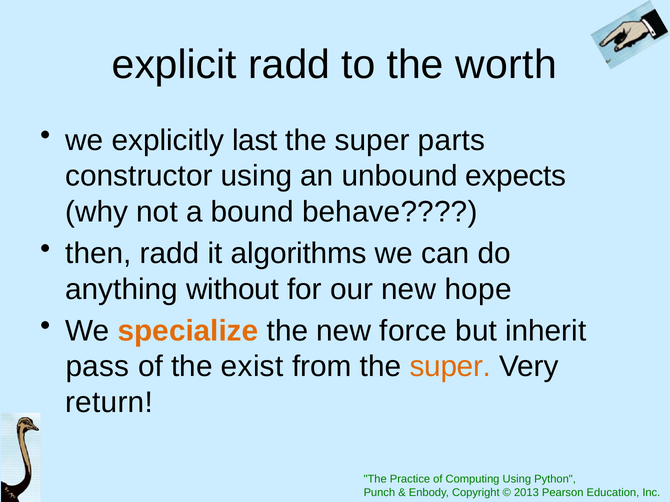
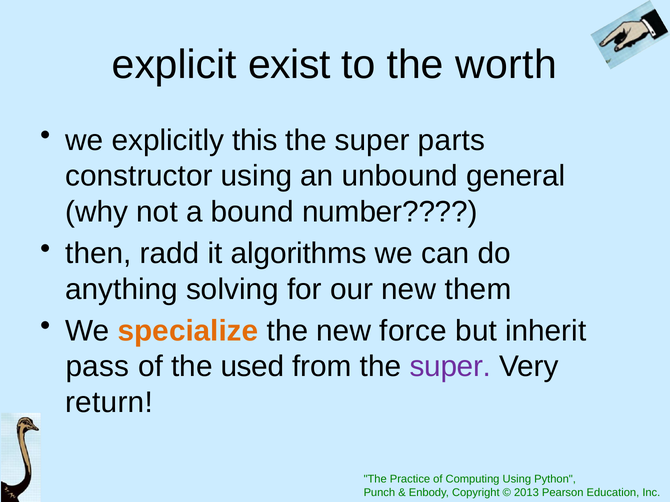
explicit radd: radd -> exist (289, 65)
last: last -> this (255, 141)
expects: expects -> general (516, 176)
behave: behave -> number (390, 212)
without: without -> solving (232, 289)
hope: hope -> them (478, 289)
exist: exist -> used (252, 367)
super colour: orange -> purple (450, 367)
